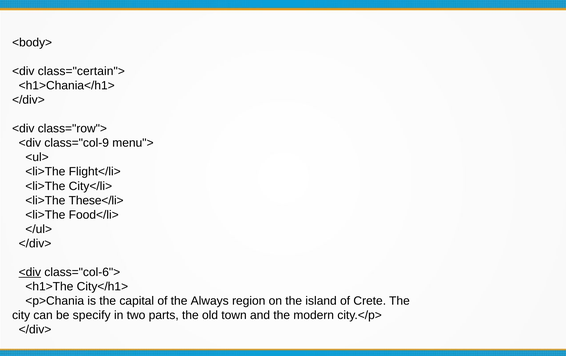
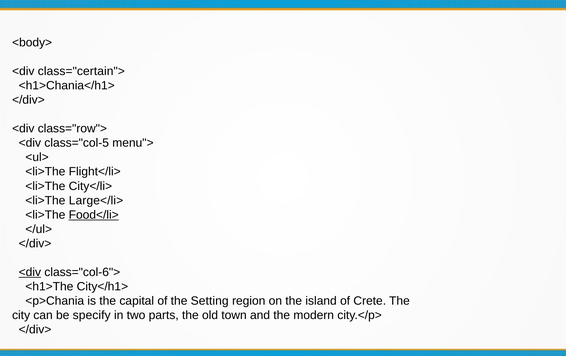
class="col-9: class="col-9 -> class="col-5 (77, 143)
These</li>: These</li> -> Large</li> (96, 201)
Food</li> underline: none -> present (94, 215)
Always: Always -> Setting (210, 301)
